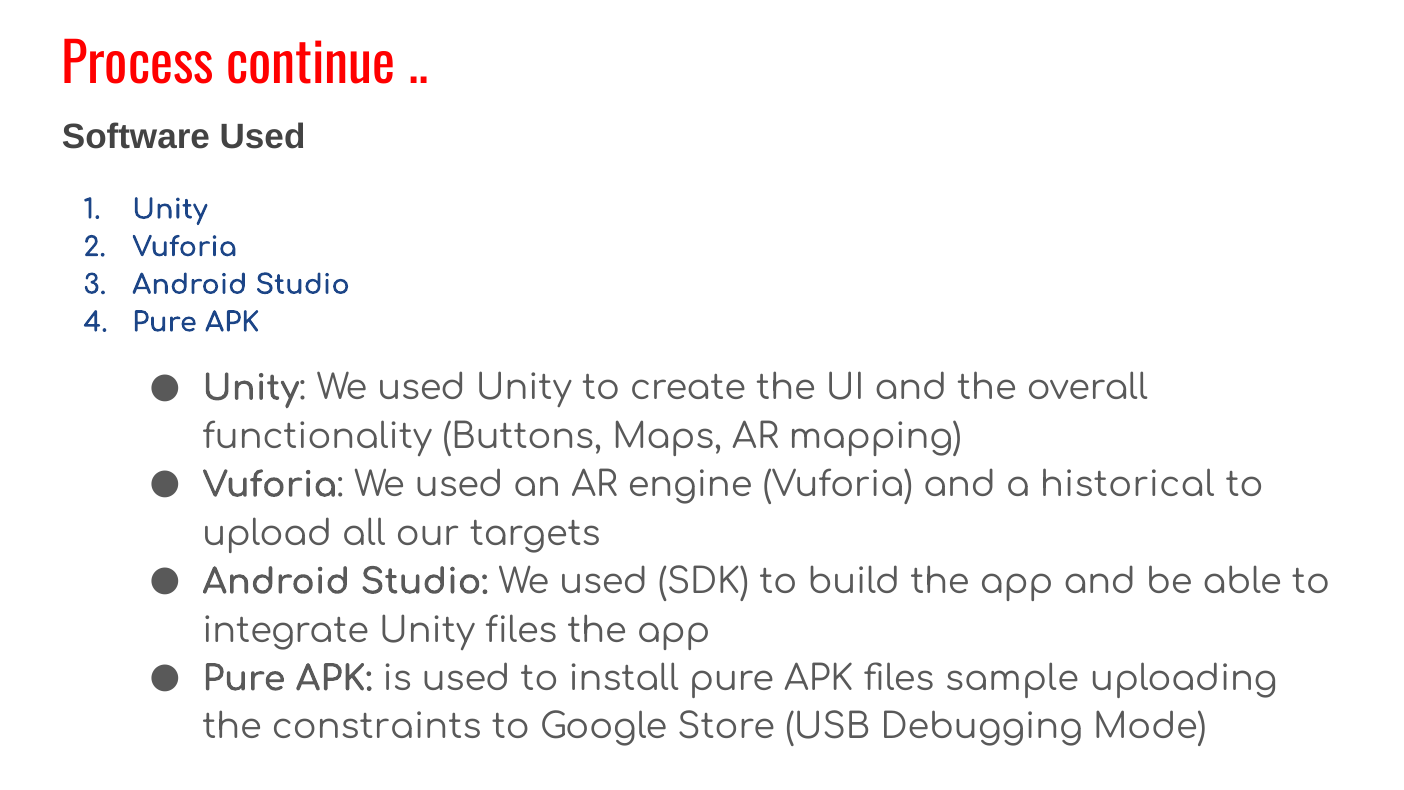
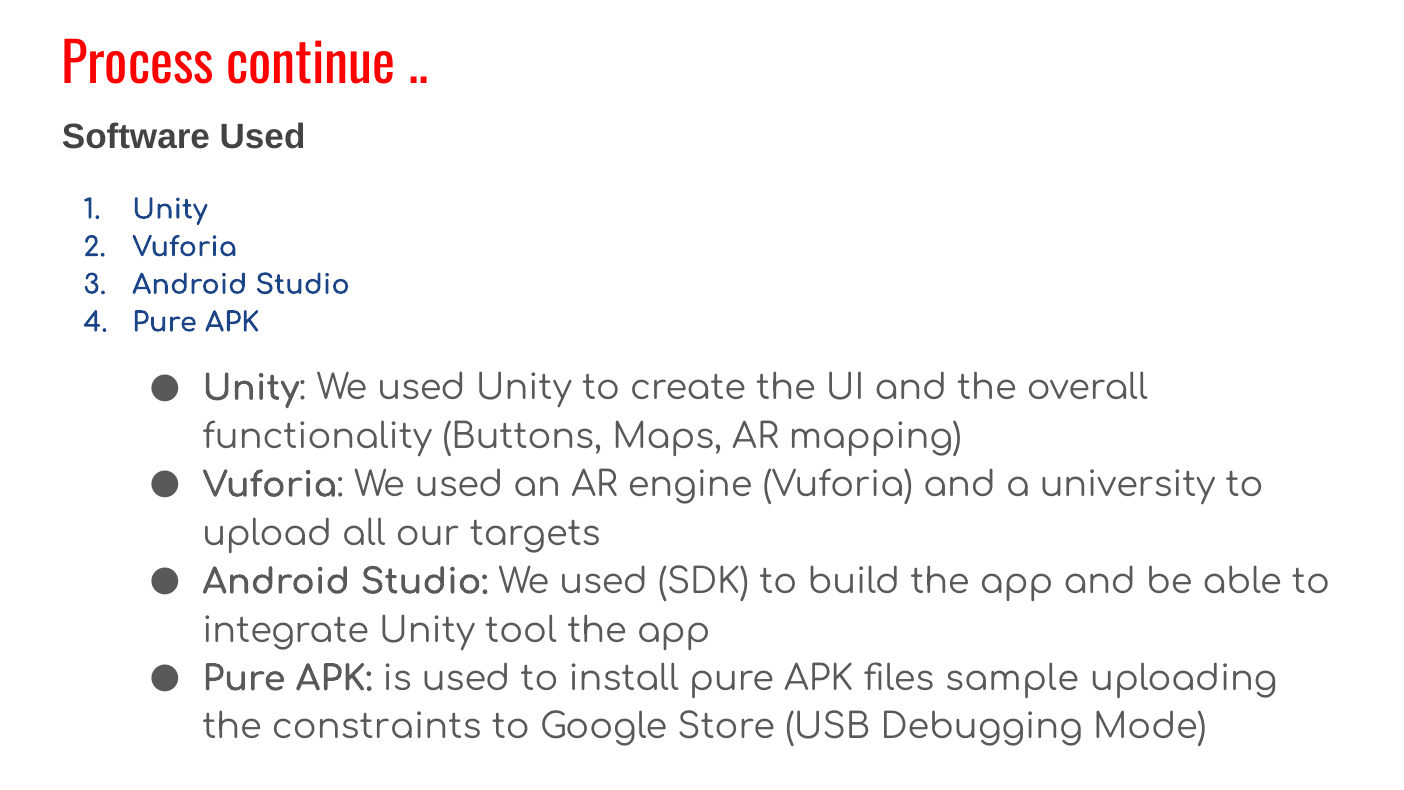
historical: historical -> university (1128, 485)
Unity files: files -> tool (521, 630)
